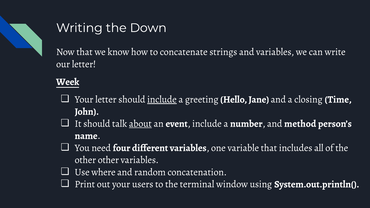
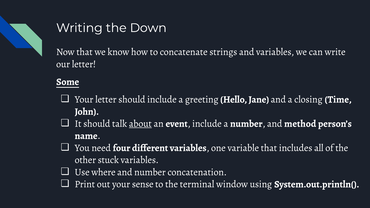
Week: Week -> Some (68, 82)
include underline: present -> none (162, 99)
other other: other -> stuck (108, 160)
and random: random -> number (150, 172)
users: users -> sense (143, 184)
